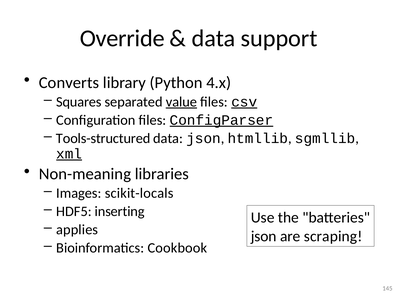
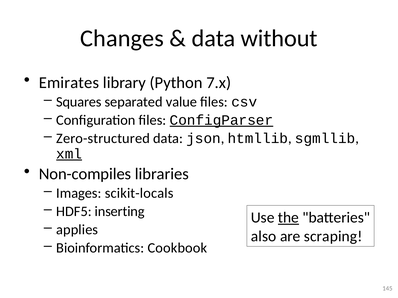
Override: Override -> Changes (122, 39)
support: support -> without (279, 39)
Converts: Converts -> Emirates (69, 83)
4.x: 4.x -> 7.x (219, 83)
value underline: present -> none (181, 102)
csv underline: present -> none (244, 102)
Tools-structured: Tools-structured -> Zero-structured (103, 139)
Non-meaning: Non-meaning -> Non-compiles (85, 174)
the underline: none -> present (288, 218)
json: json -> also (264, 237)
